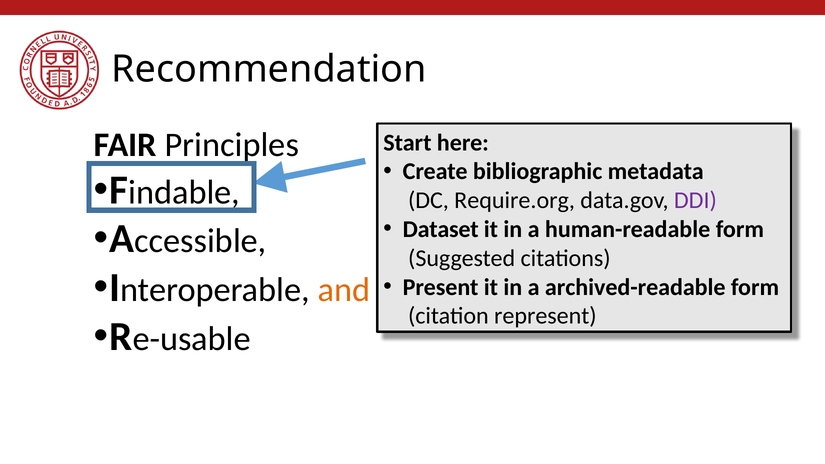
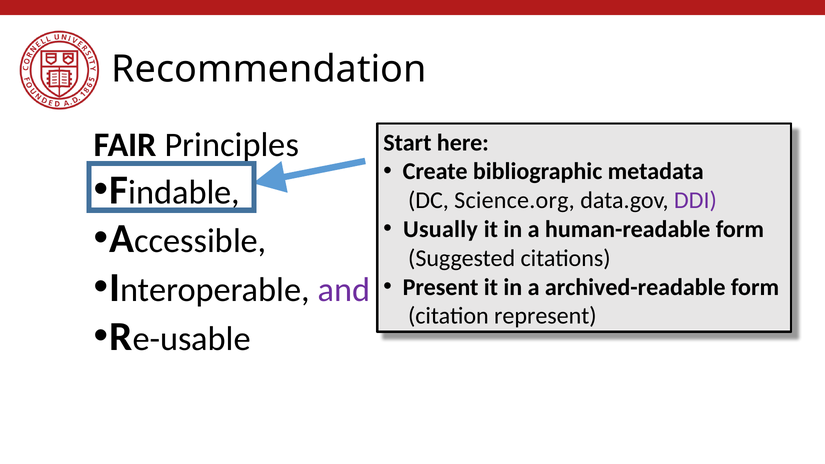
Require.org: Require.org -> Science.org (514, 200)
Dataset: Dataset -> Usually (440, 229)
and colour: orange -> purple (344, 290)
